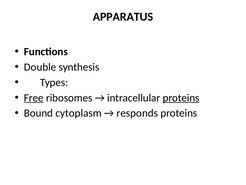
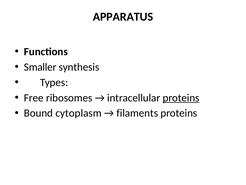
Double: Double -> Smaller (40, 67)
Free underline: present -> none (34, 98)
responds: responds -> filaments (137, 113)
